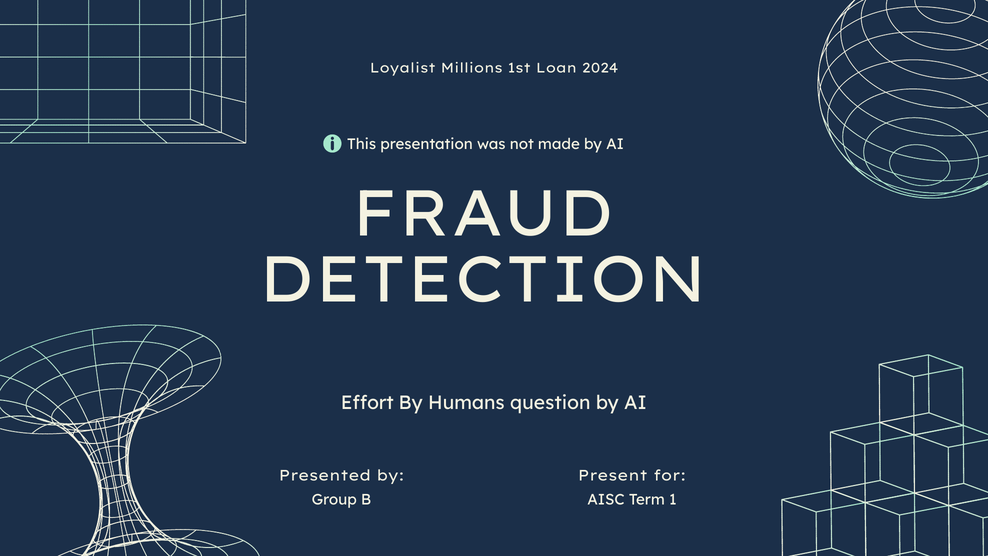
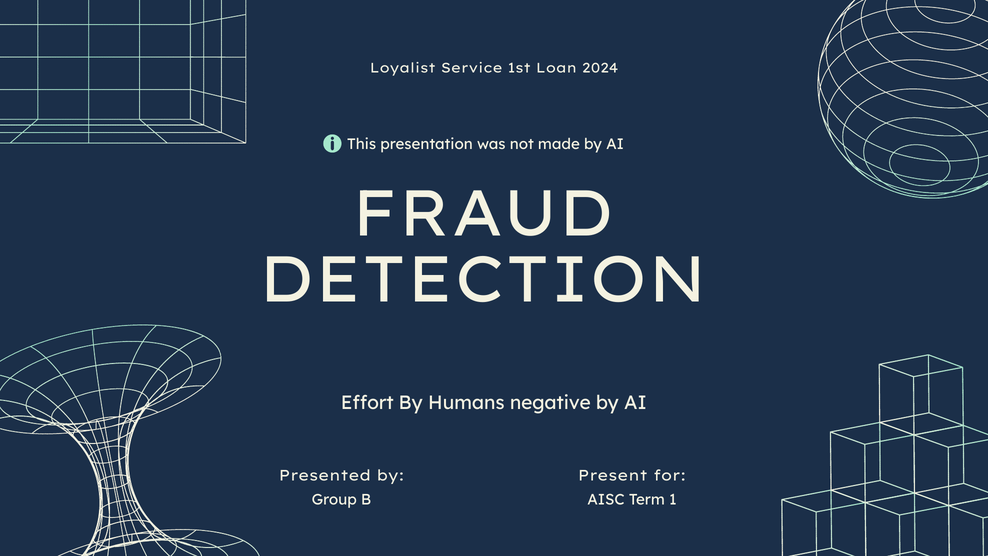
Millions: Millions -> Service (472, 68)
question: question -> negative (550, 403)
